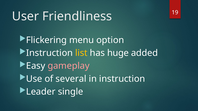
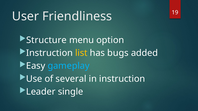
Flickering: Flickering -> Structure (46, 40)
huge: huge -> bugs (118, 53)
gameplay colour: pink -> light blue (69, 66)
